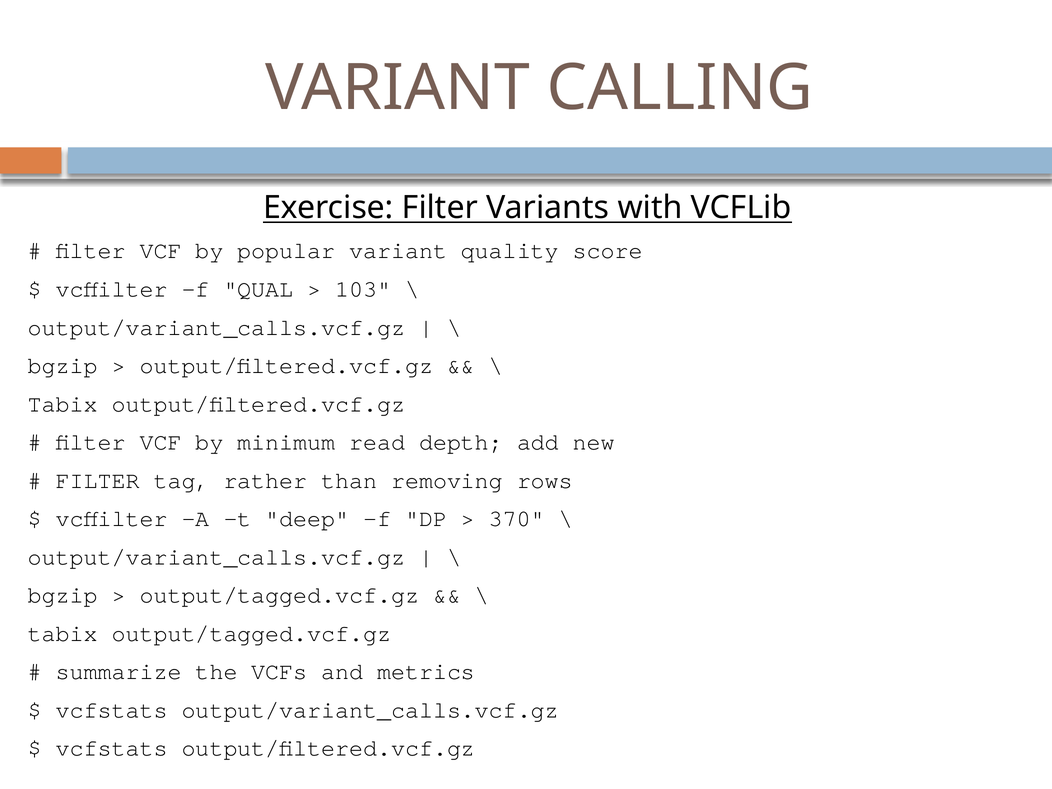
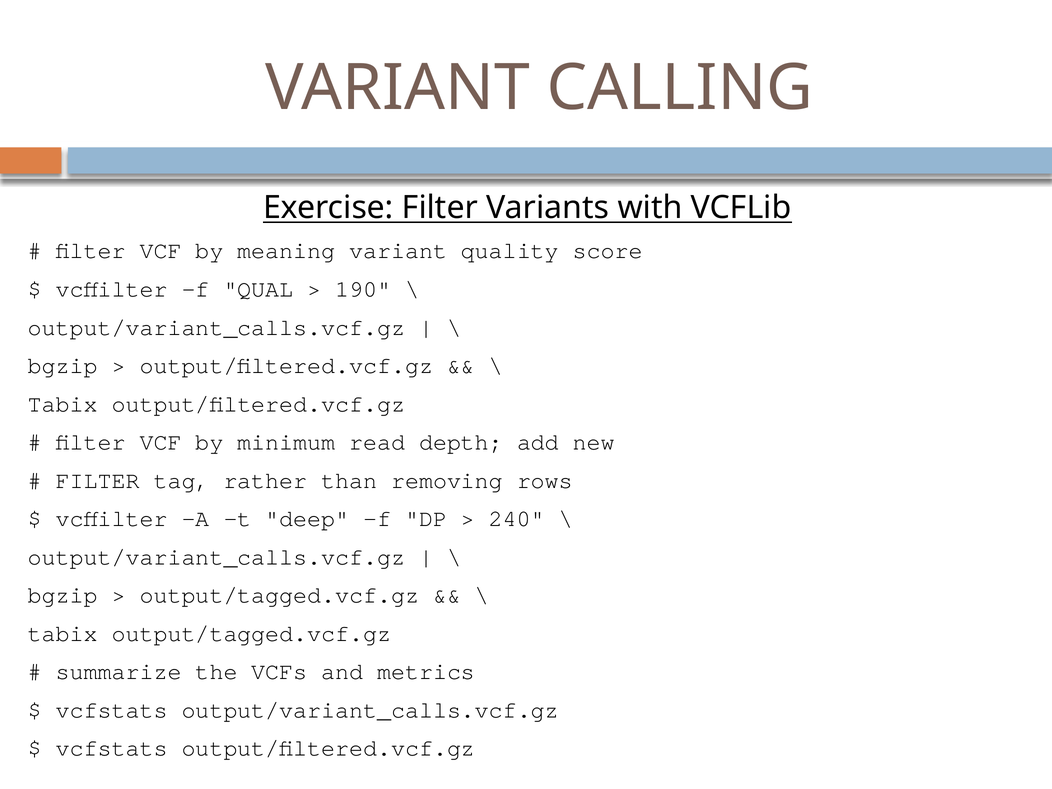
popular: popular -> meaning (286, 251)
103: 103 -> 190 (363, 289)
370: 370 -> 240 (517, 519)
